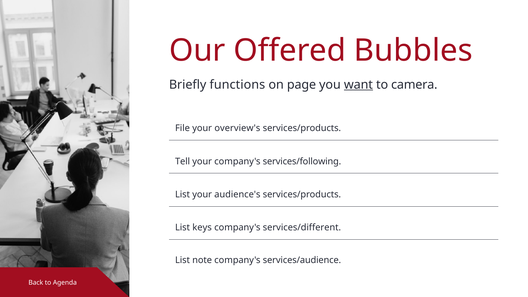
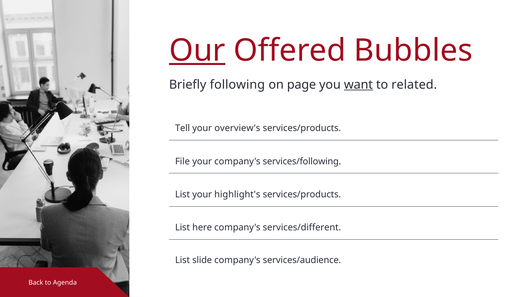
Our underline: none -> present (197, 51)
functions: functions -> following (237, 85)
camera: camera -> related (414, 85)
File: File -> Tell (183, 128)
Tell: Tell -> File (183, 161)
audience's: audience's -> highlight's (237, 194)
keys: keys -> here (202, 228)
note: note -> slide (202, 260)
